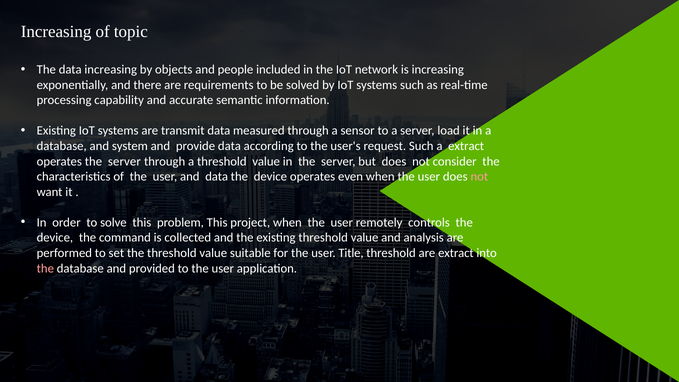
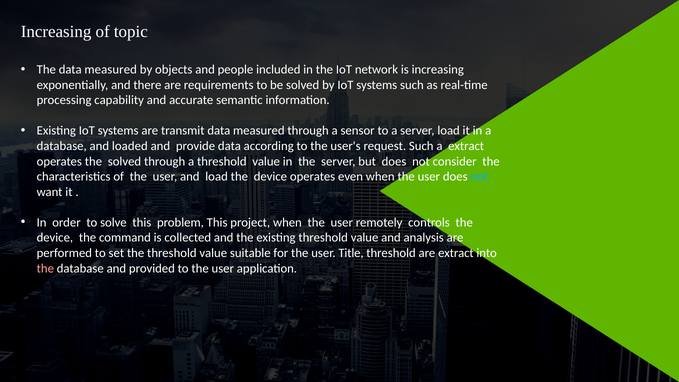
The data increasing: increasing -> measured (111, 70)
system: system -> loaded (130, 146)
operates the server: server -> solved (124, 161)
and data: data -> load (217, 177)
not colour: pink -> light blue (479, 177)
